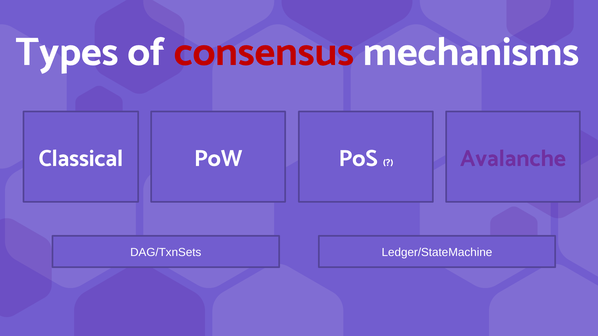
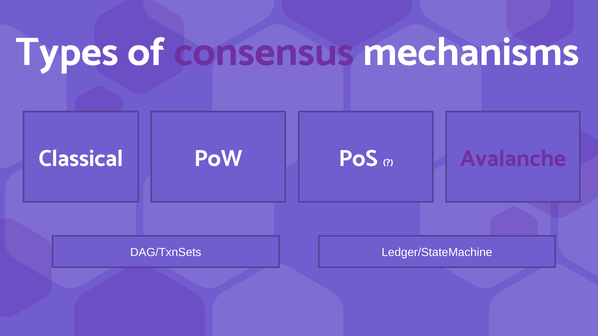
consensus colour: red -> purple (264, 52)
